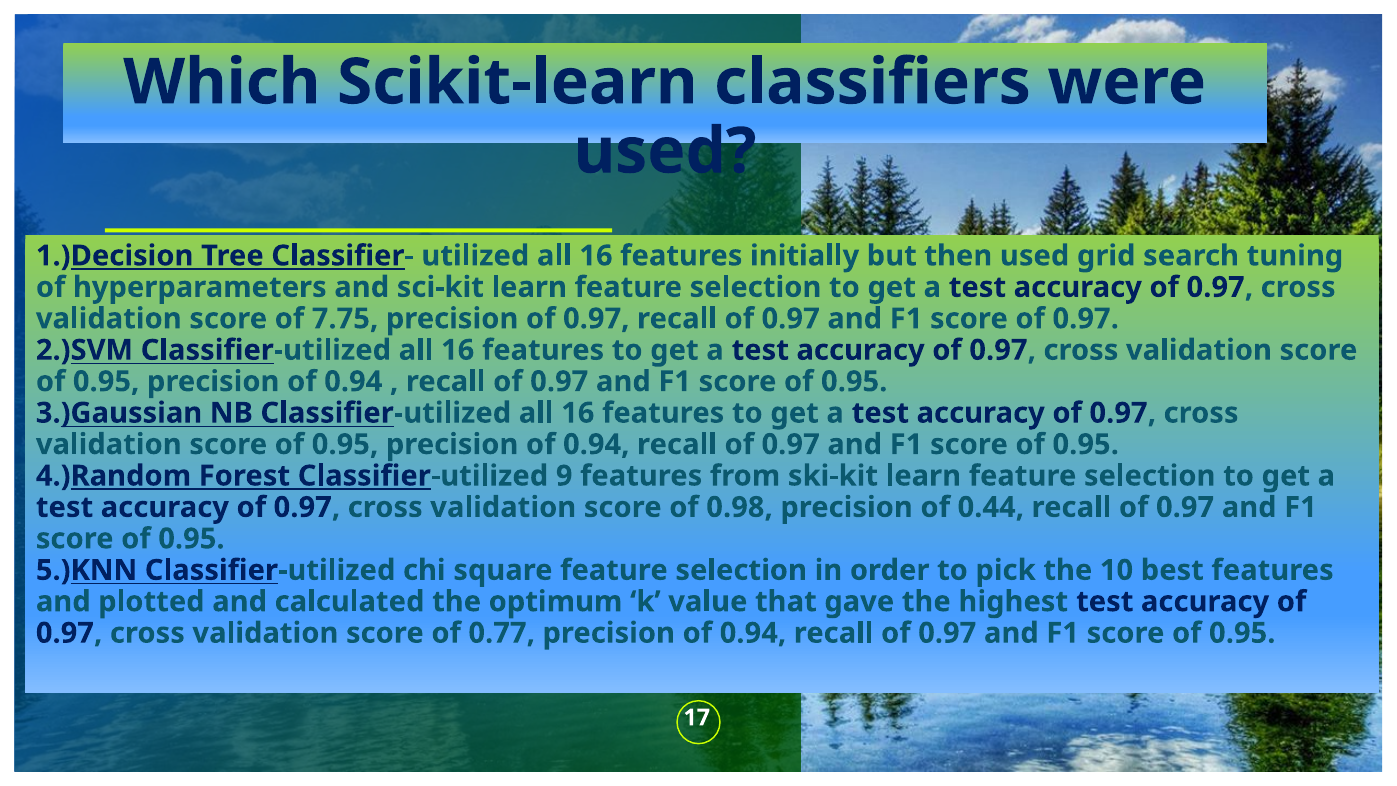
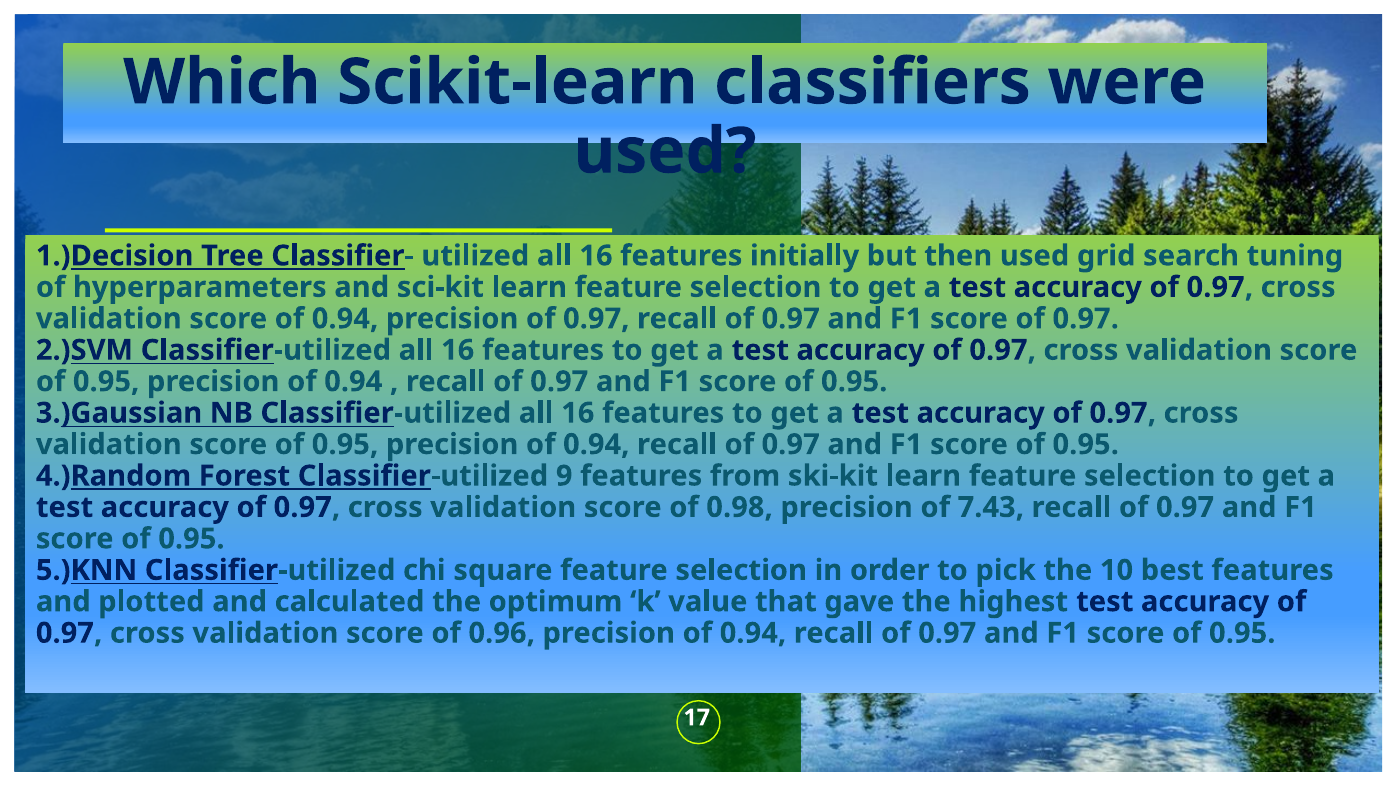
score of 7.75: 7.75 -> 0.94 (345, 319)
0.44: 0.44 -> 7.43 (991, 507)
0.77: 0.77 -> 0.96 (502, 633)
